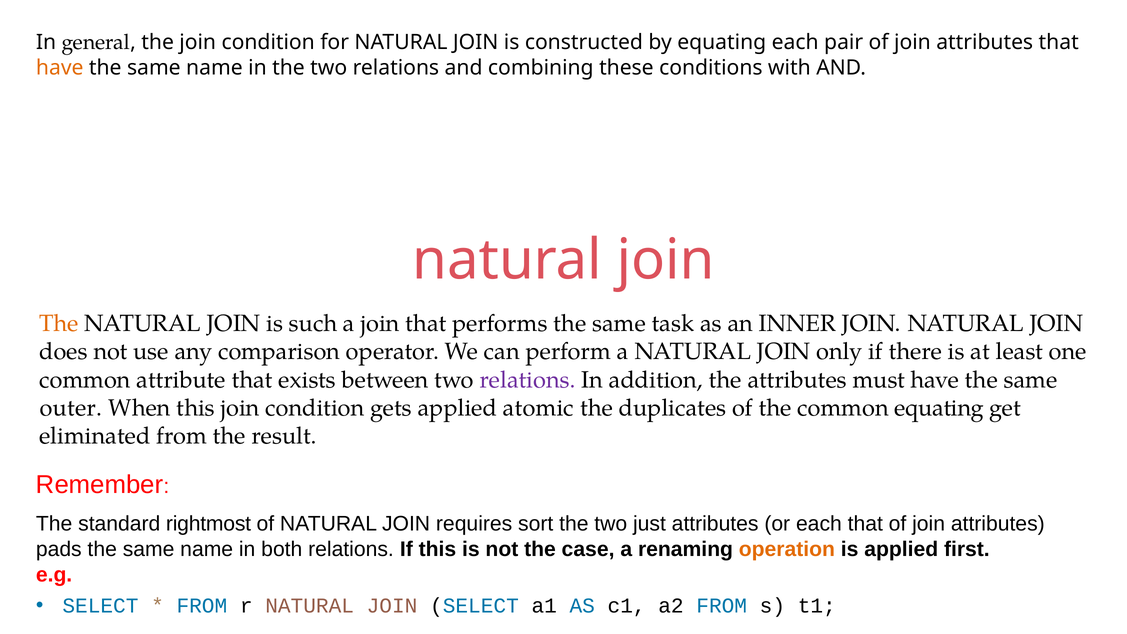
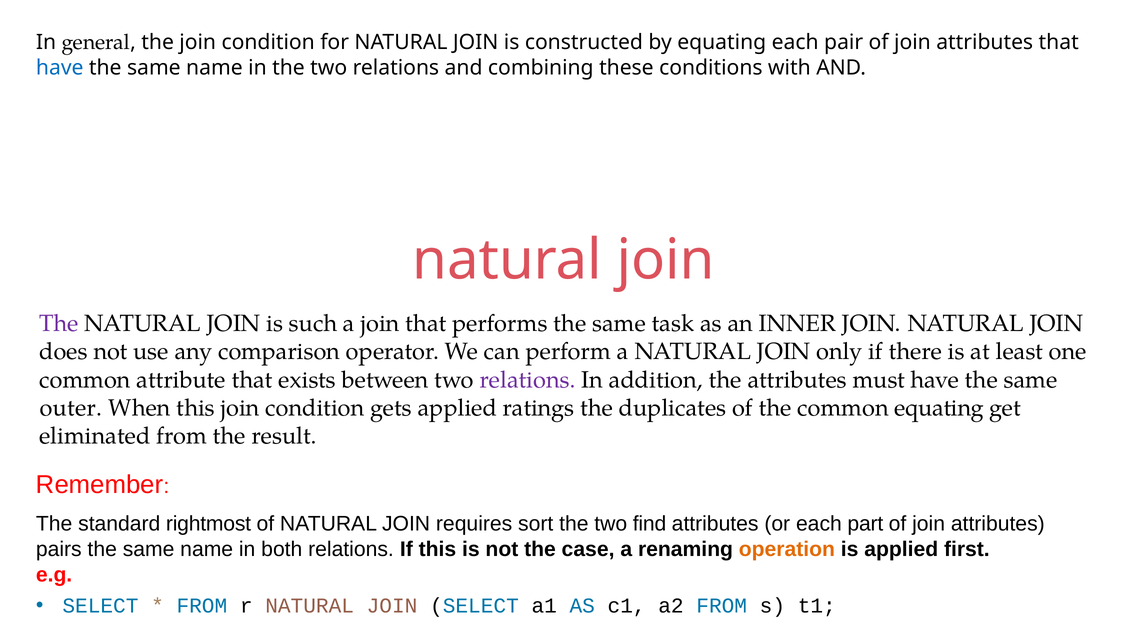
have colour: orange -> blue (60, 68)
The colour: orange -> purple (59, 323)
atomic: atomic -> ratings (538, 408)
just: just -> find (650, 524)
each that: that -> part (865, 524)
pads: pads -> pairs (59, 549)
